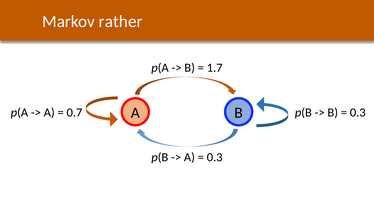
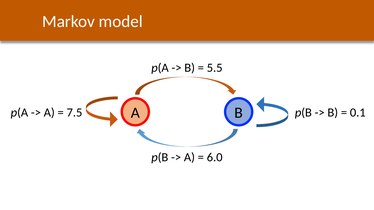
rather: rather -> model (121, 22)
1.7: 1.7 -> 5.5 (215, 68)
0.7: 0.7 -> 7.5 (74, 113)
0.3: 0.3 -> 0.1 (358, 113)
0.3: 0.3 -> 6.0 (215, 158)
